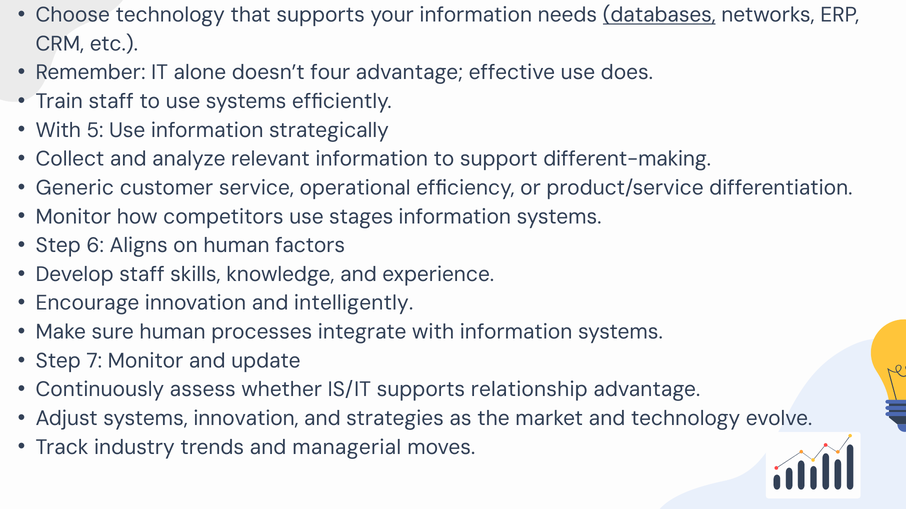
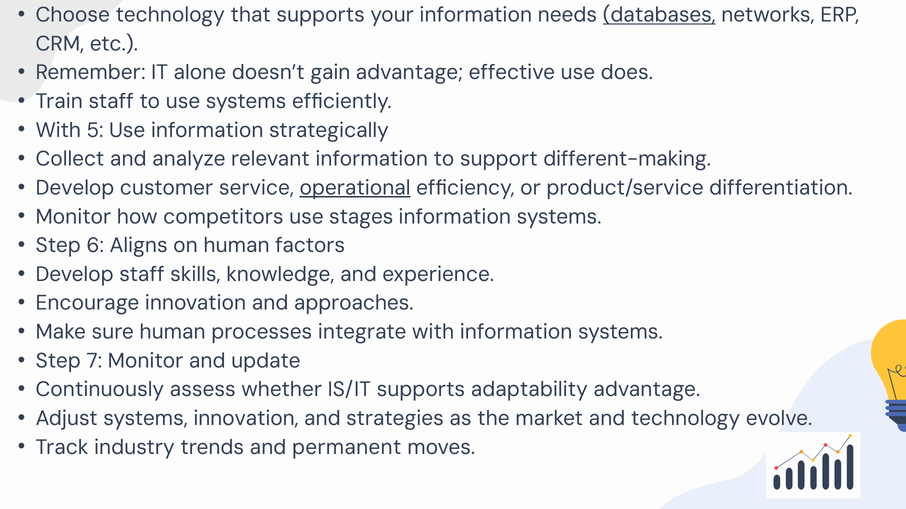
four: four -> gain (330, 73)
Generic: Generic -> Develop (75, 188)
operational underline: none -> present (355, 188)
intelligently: intelligently -> approaches (354, 303)
relationship: relationship -> adaptability (529, 390)
managerial: managerial -> permanent (347, 448)
